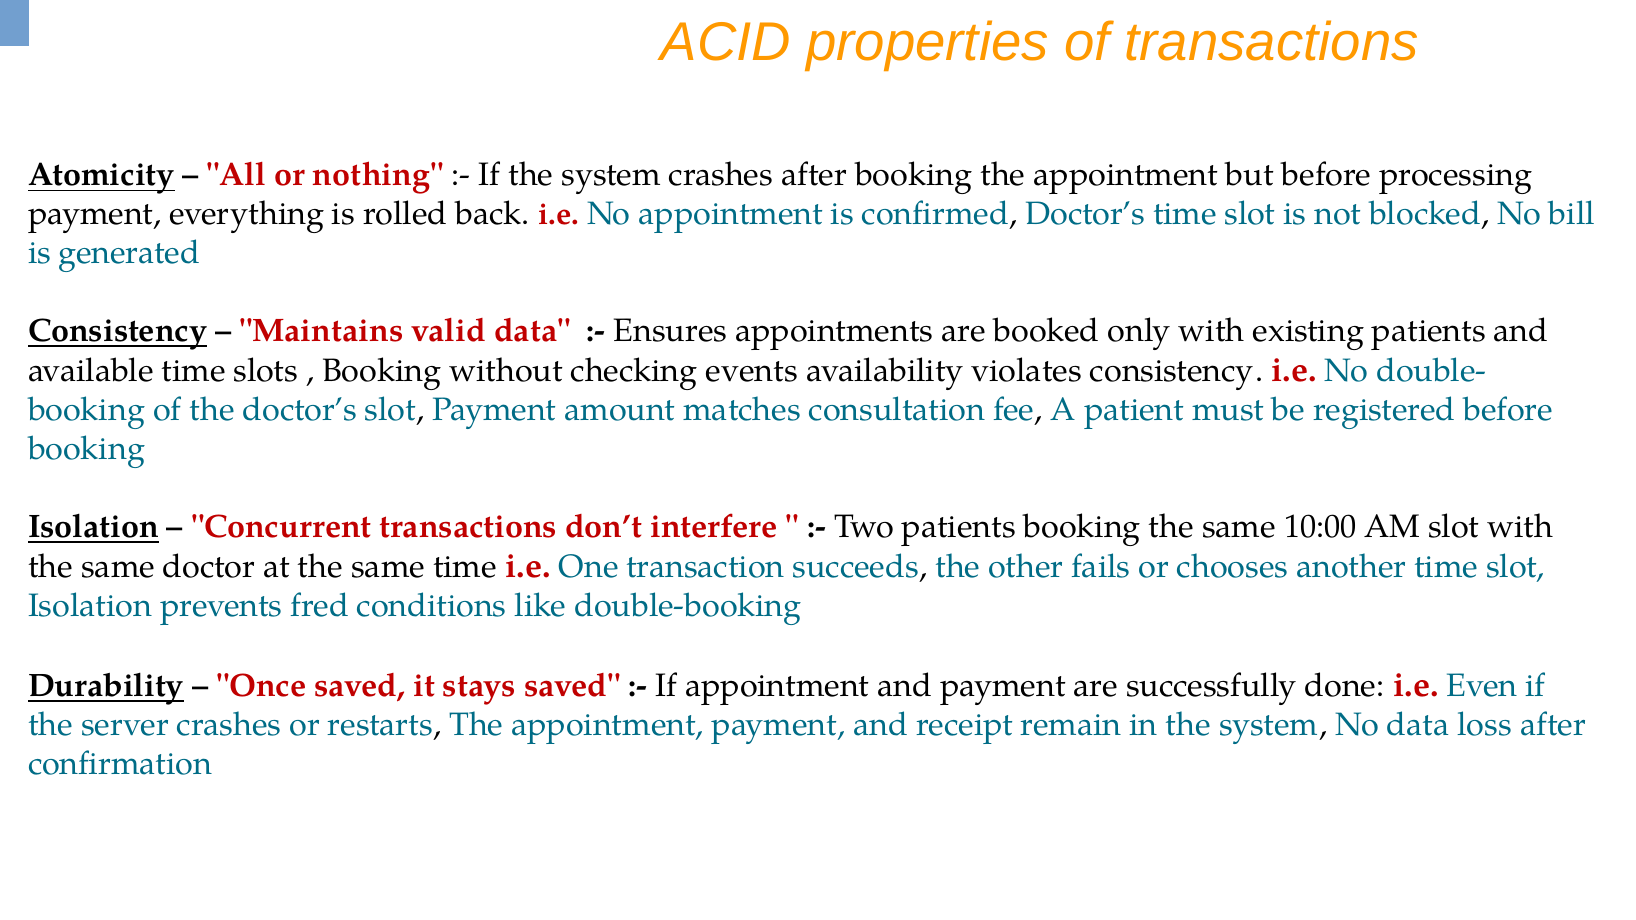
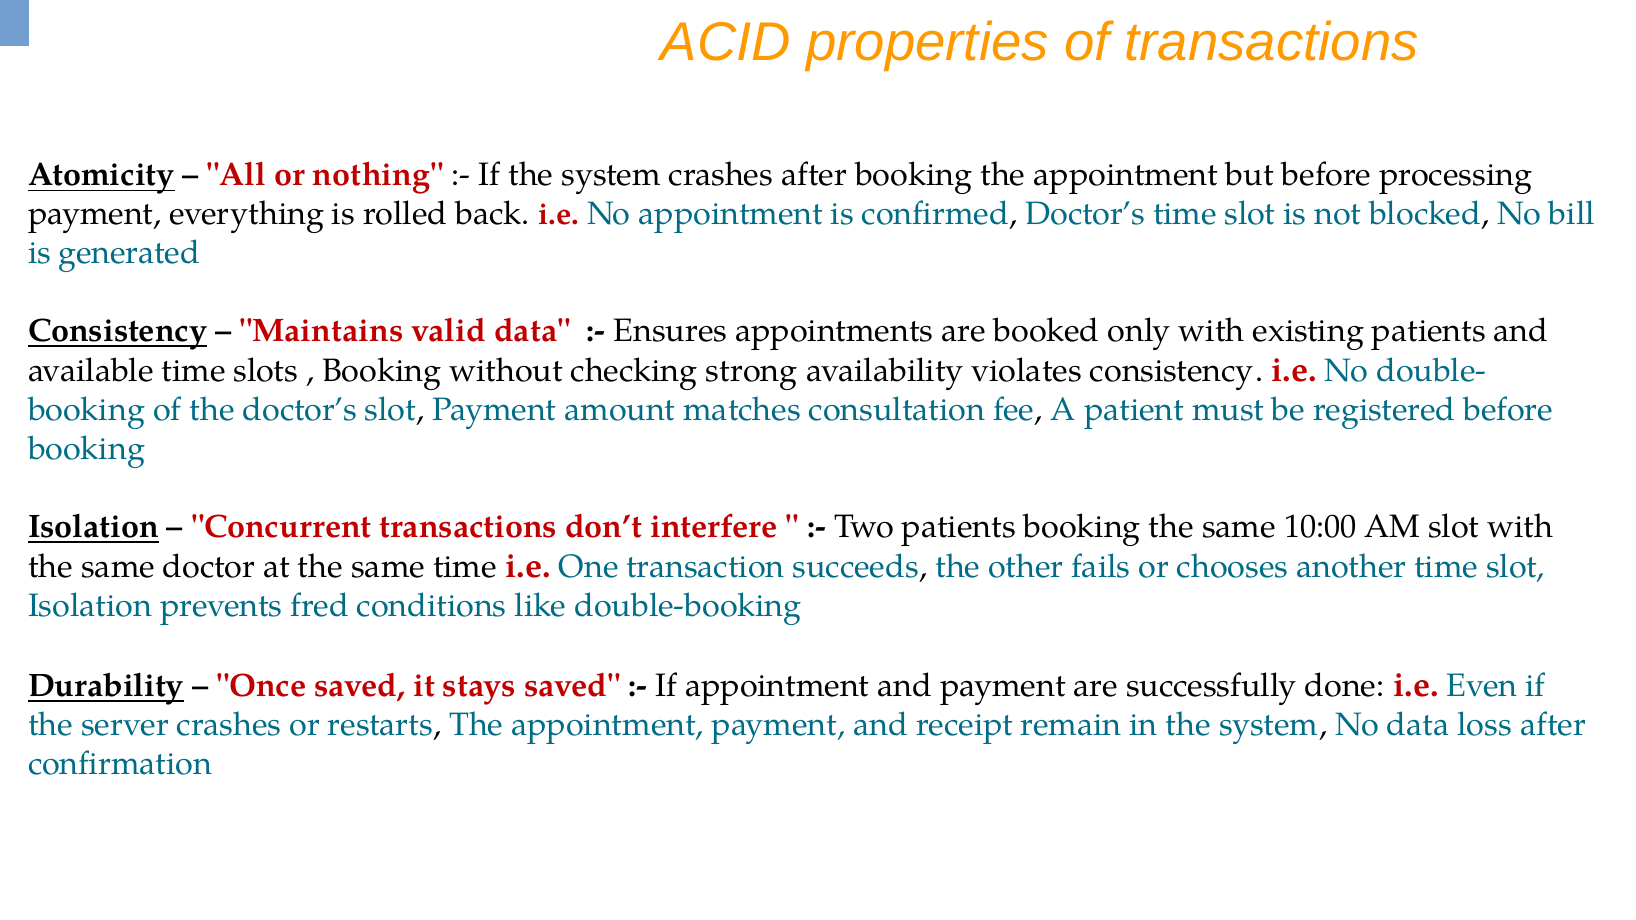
events: events -> strong (752, 371)
